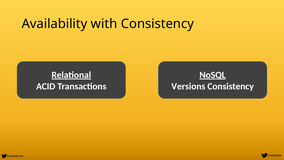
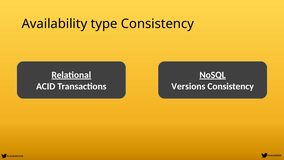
with: with -> type (104, 24)
